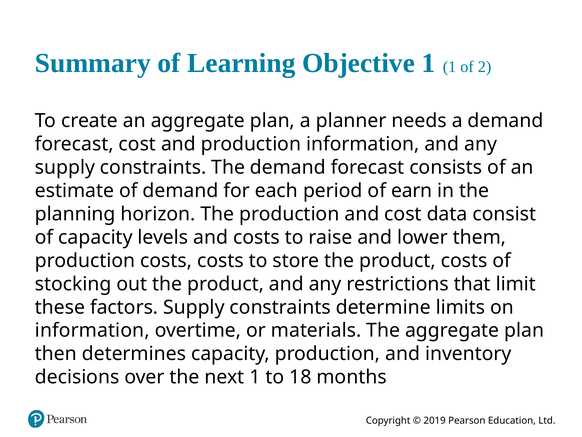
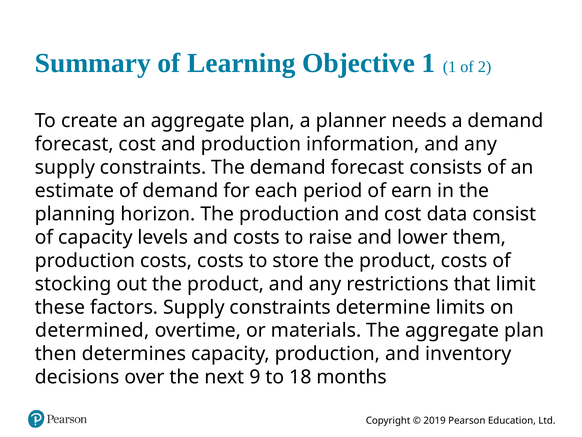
information: information -> determined (92, 330)
next 1: 1 -> 9 (255, 377)
